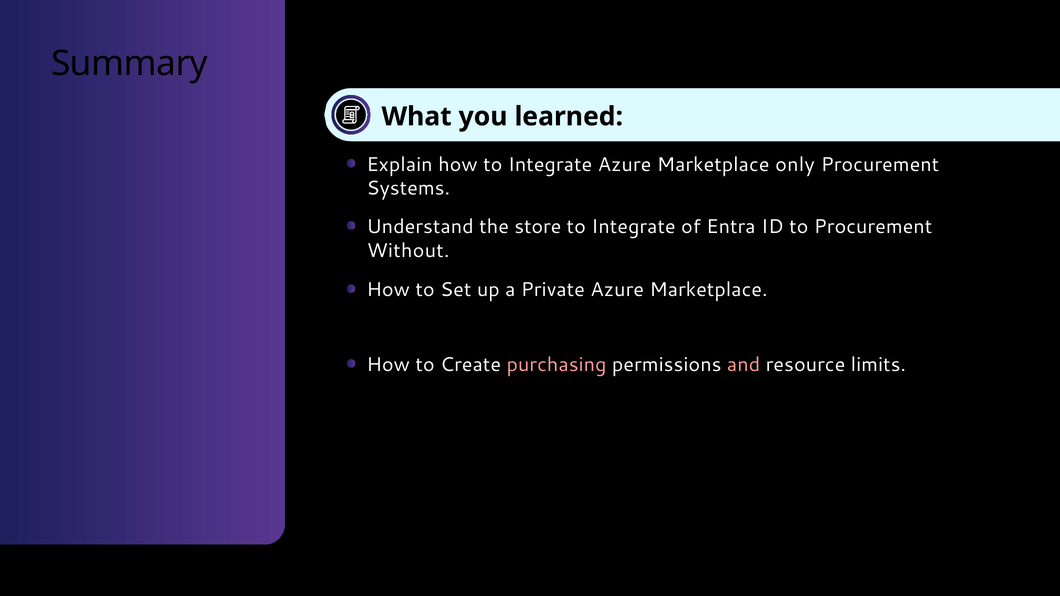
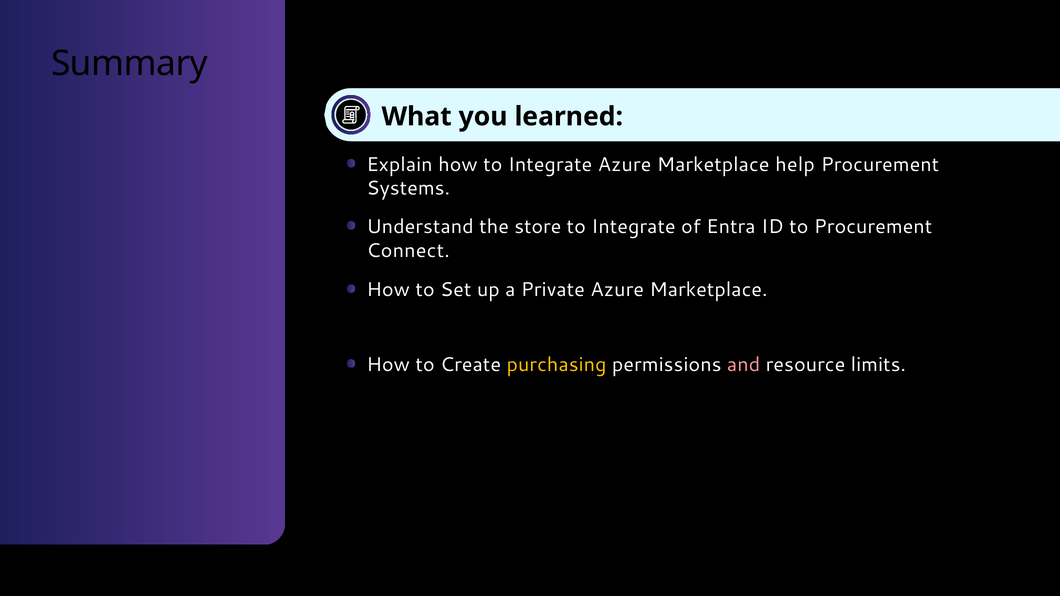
only: only -> help (795, 165)
Without: Without -> Connect (408, 251)
purchasing colour: pink -> yellow (557, 365)
